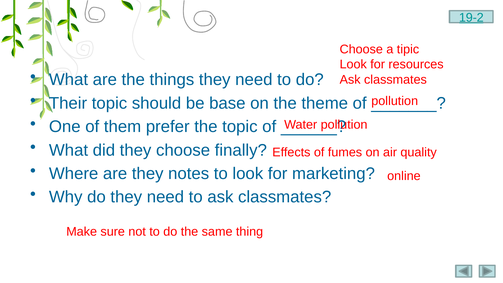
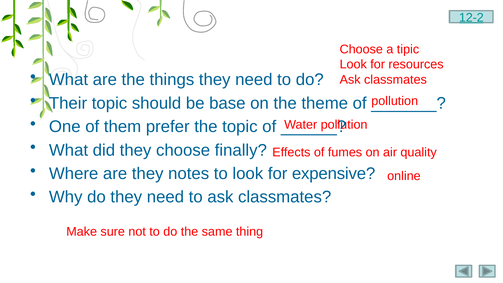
19-2: 19-2 -> 12-2 (471, 18)
marketing: marketing -> expensive (334, 174)
